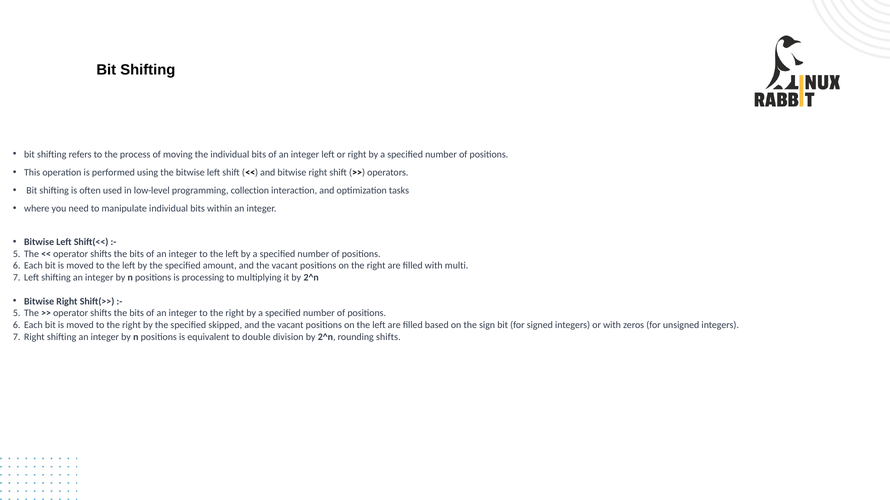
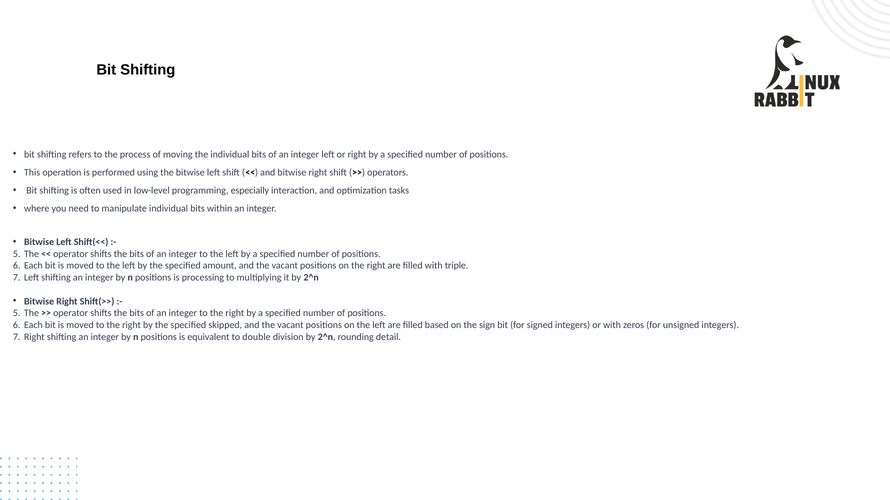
collection: collection -> especially (250, 191)
multi: multi -> triple (457, 266)
rounding shifts: shifts -> detail (388, 337)
